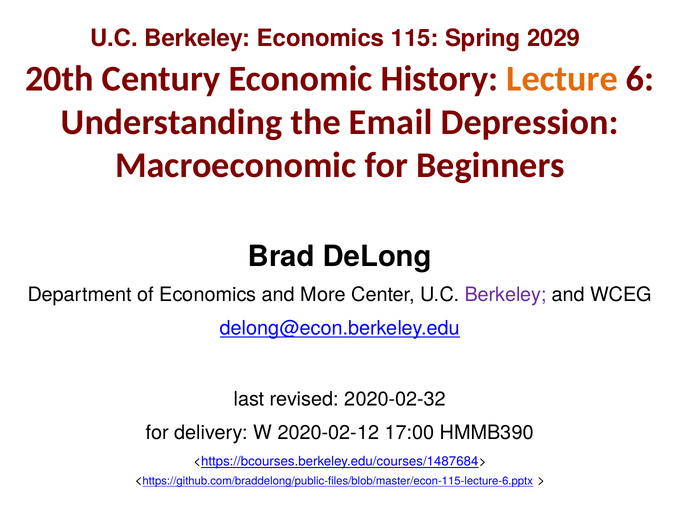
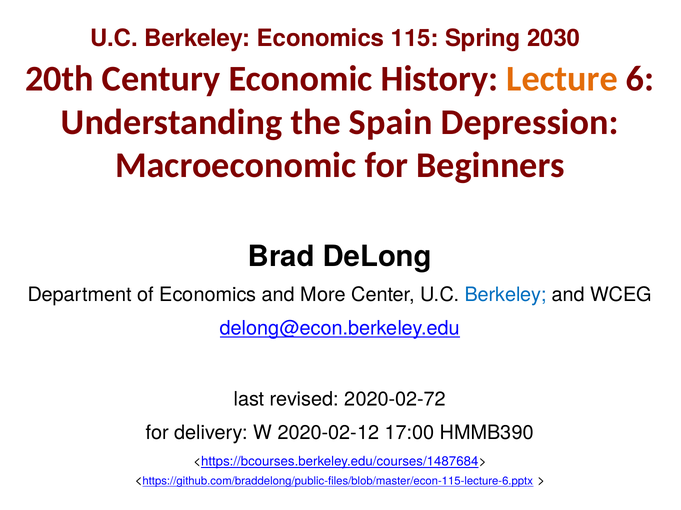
2029: 2029 -> 2030 (554, 38)
Email: Email -> Spain (391, 122)
Berkeley colour: purple -> blue (506, 295)
2020-02-32: 2020-02-32 -> 2020-02-72 (395, 400)
